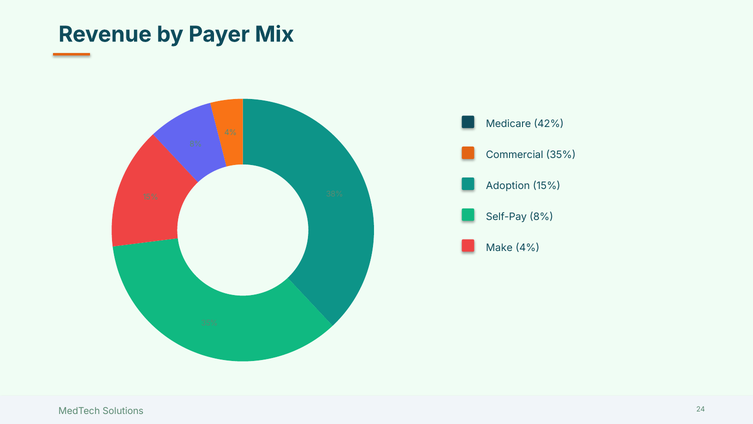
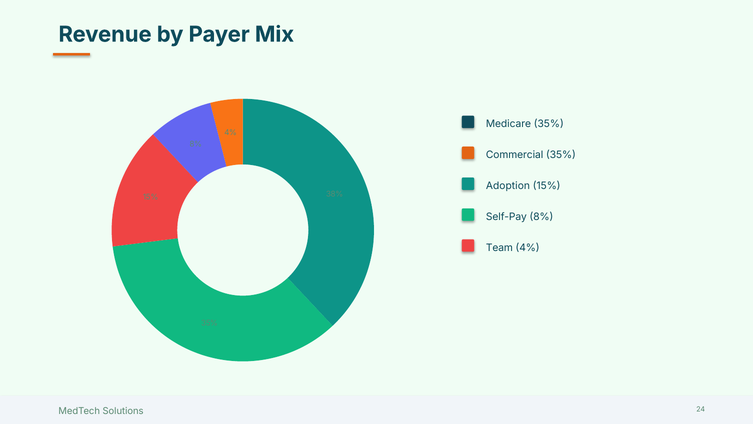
Medicare 42%: 42% -> 35% (549, 124)
Make: Make -> Team (499, 247)
